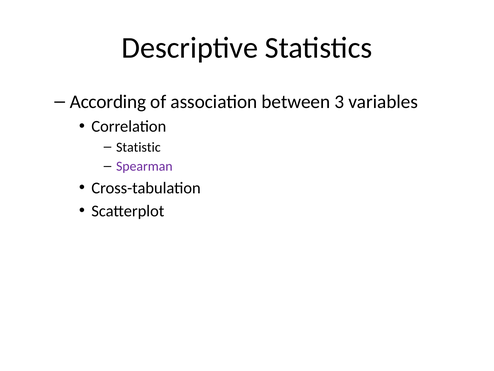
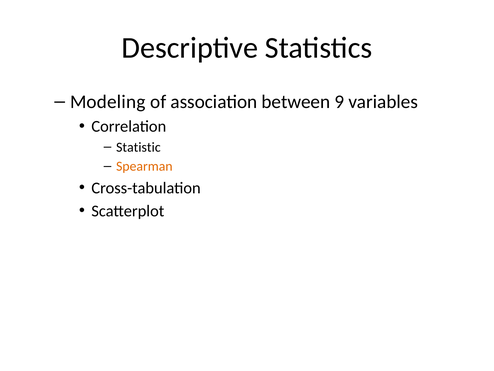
According: According -> Modeling (108, 102)
3: 3 -> 9 (339, 102)
Spearman colour: purple -> orange (144, 166)
